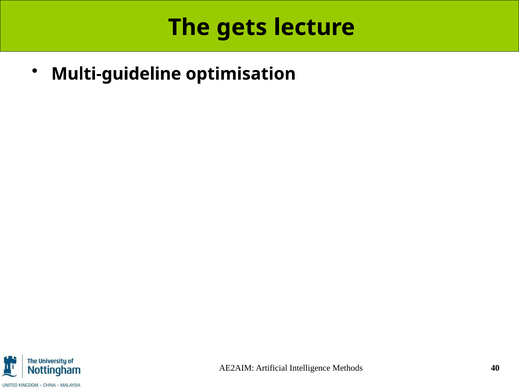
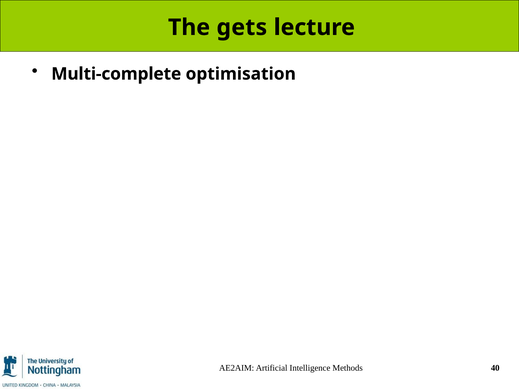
Multi-guideline: Multi-guideline -> Multi-complete (116, 74)
